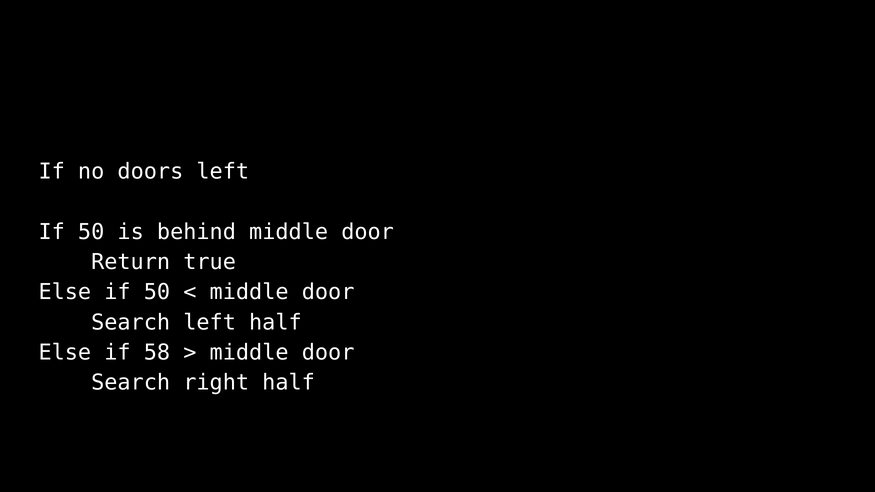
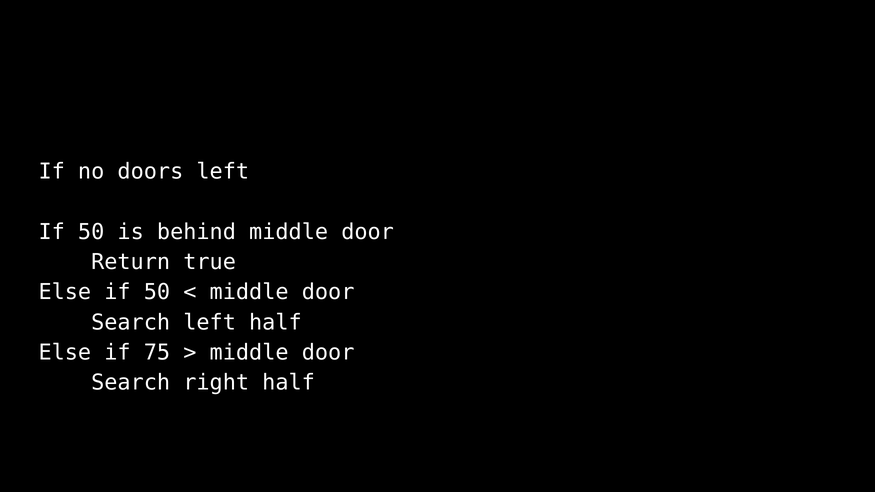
58: 58 -> 75 (157, 353)
